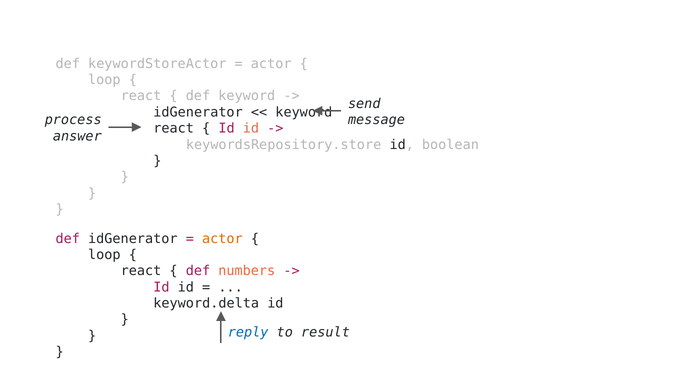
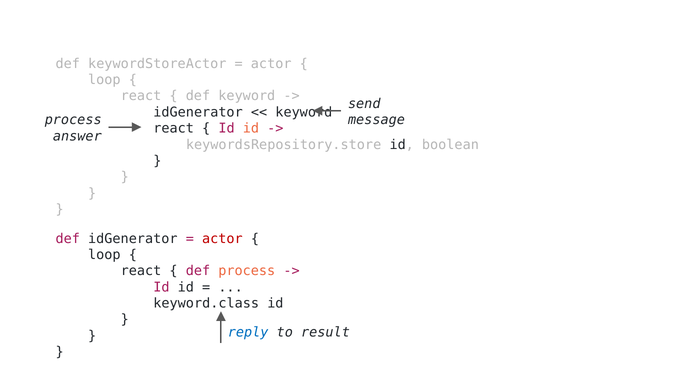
actor colour: orange -> red (222, 239)
def numbers: numbers -> process (247, 271)
keyword.delta: keyword.delta -> keyword.class (206, 304)
